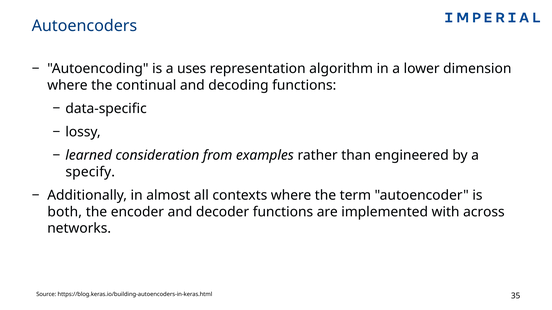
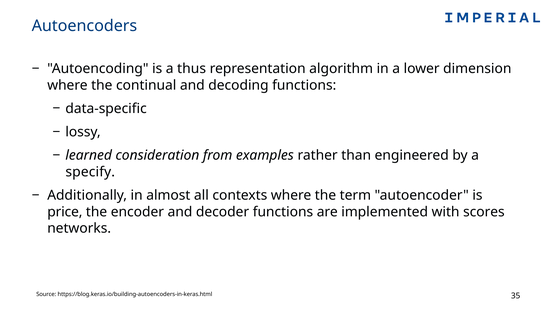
uses: uses -> thus (192, 69)
both: both -> price (65, 212)
across: across -> scores (484, 212)
